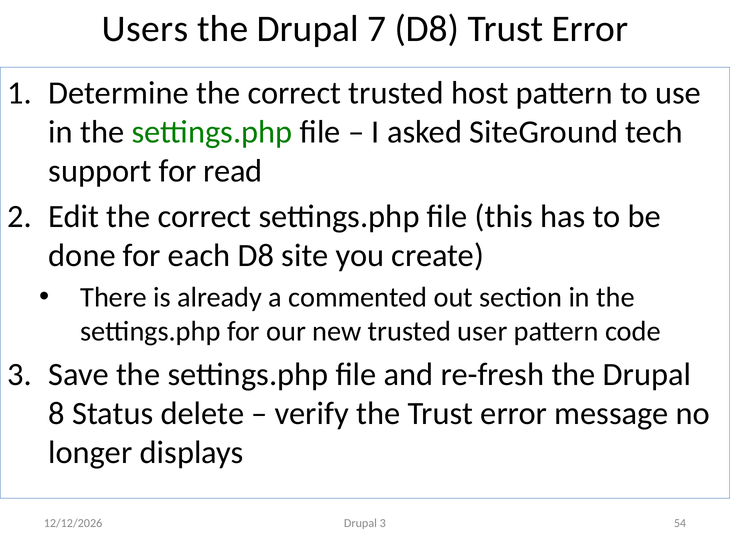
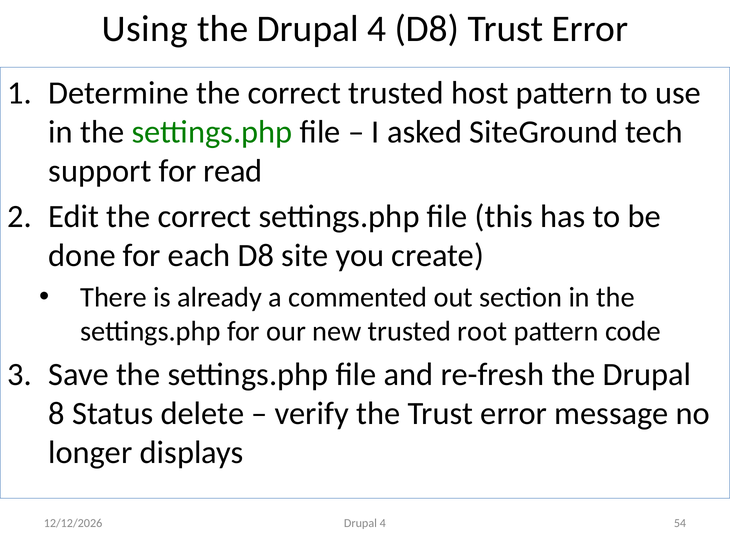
Users: Users -> Using (145, 29)
the Drupal 7: 7 -> 4 (377, 29)
user: user -> root (482, 331)
3: 3 -> 4 (383, 523)
